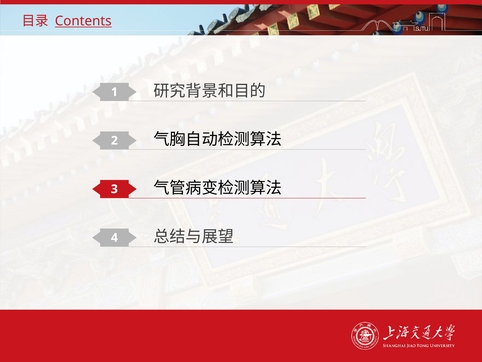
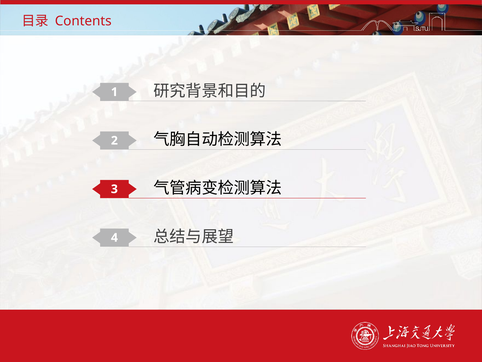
Contents underline: present -> none (83, 21)
